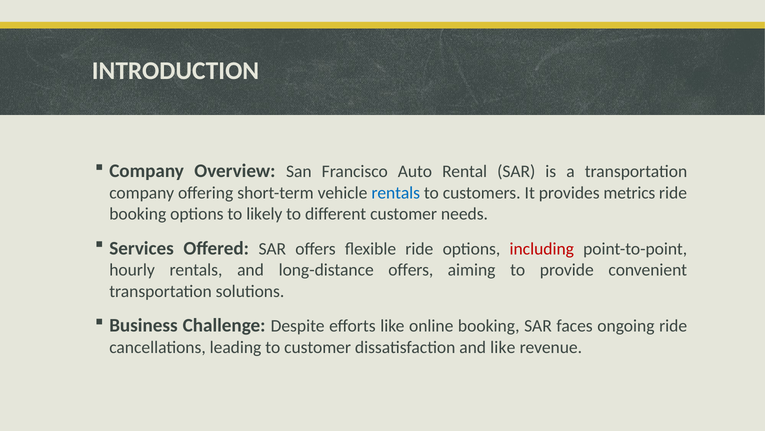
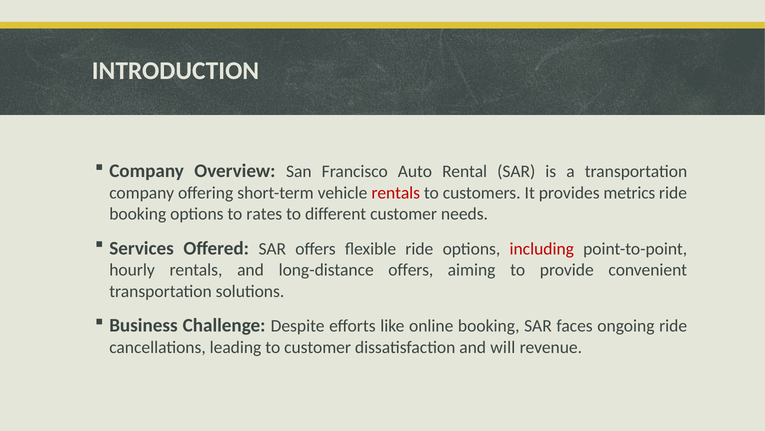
rentals colour: blue -> red (396, 193)
likely: likely -> rates (264, 214)
and like: like -> will (503, 347)
